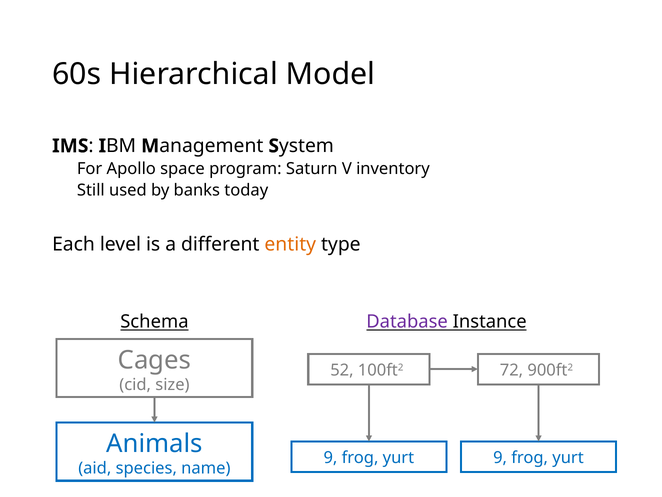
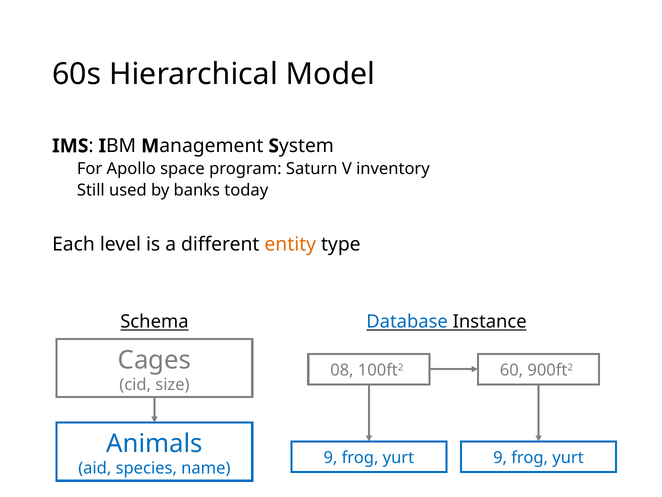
Database colour: purple -> blue (407, 321)
52: 52 -> 08 (342, 370)
72: 72 -> 60 (512, 370)
